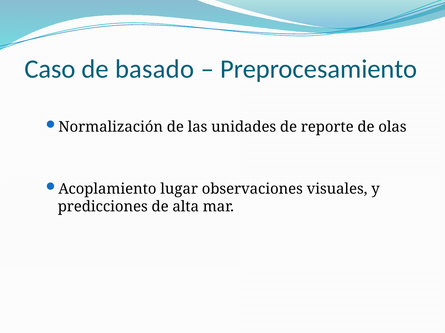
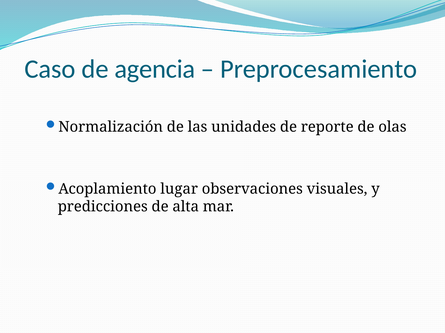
basado: basado -> agencia (155, 69)
